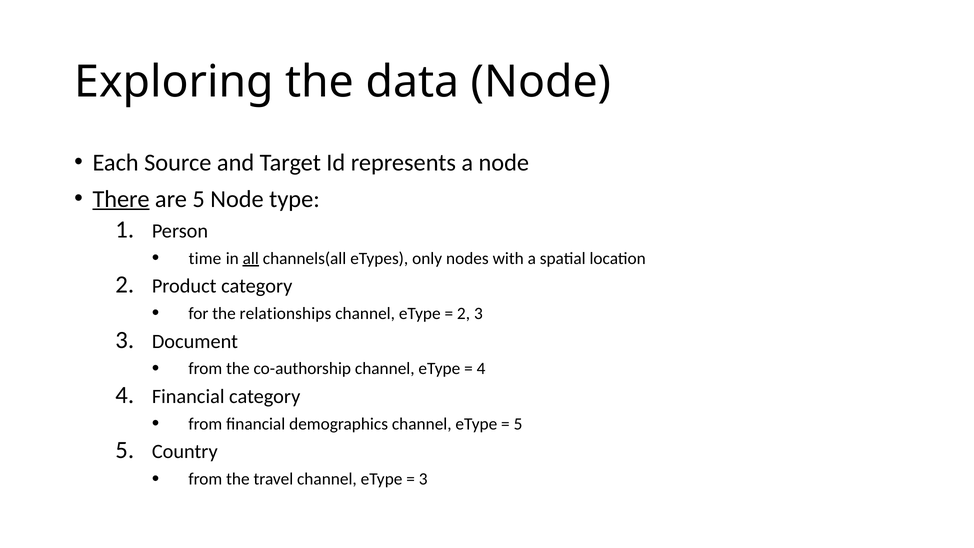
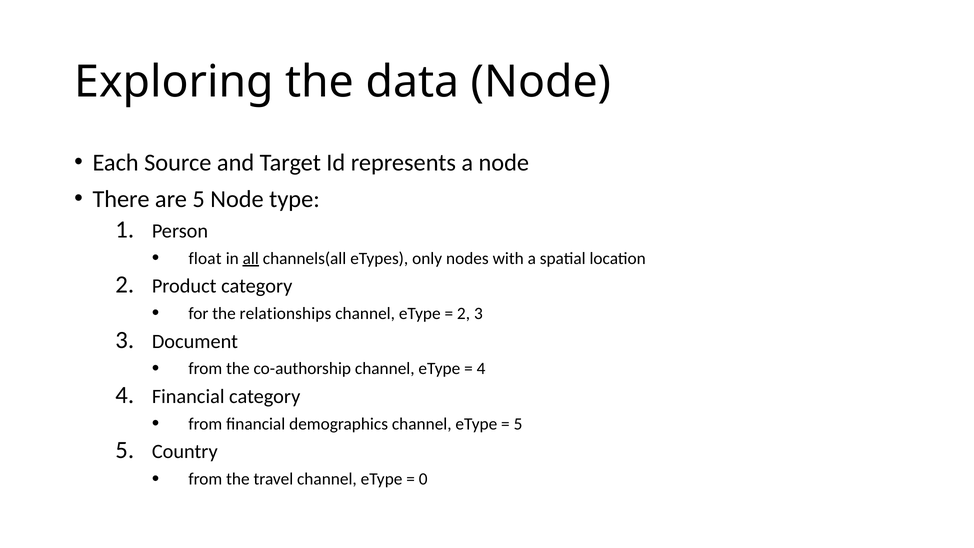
There underline: present -> none (121, 199)
time: time -> float (205, 258)
3: 3 -> 0 (423, 479)
